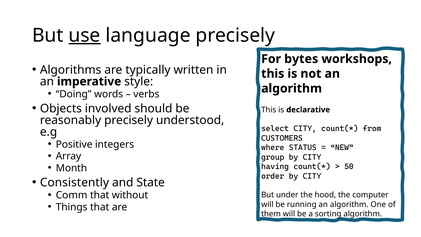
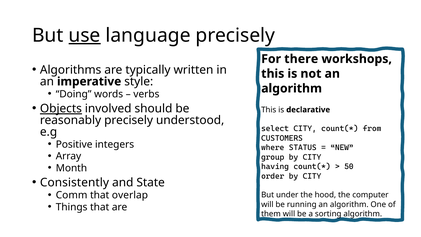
bytes: bytes -> there (301, 59)
Objects underline: none -> present (61, 109)
without: without -> overlap (130, 195)
